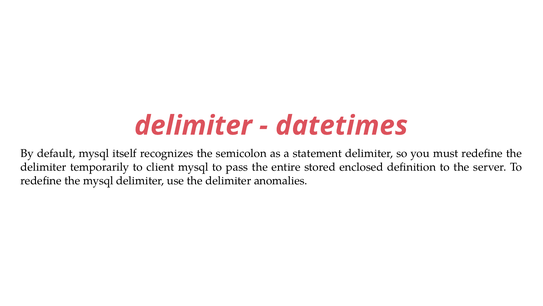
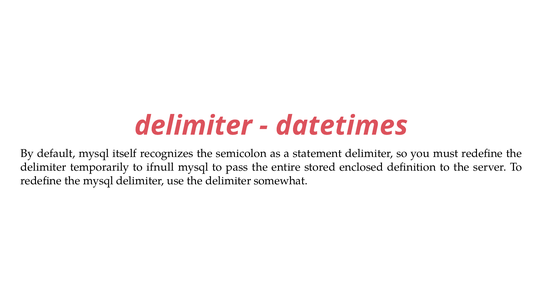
client: client -> ifnull (160, 167)
anomalies: anomalies -> somewhat (281, 180)
